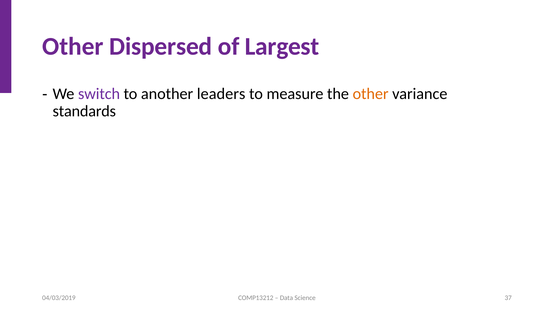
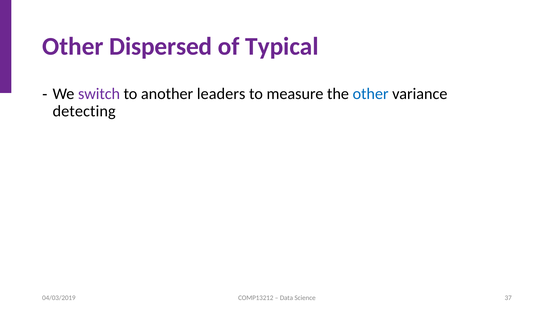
Largest: Largest -> Typical (282, 47)
other colour: orange -> blue (371, 94)
standards: standards -> detecting (84, 111)
